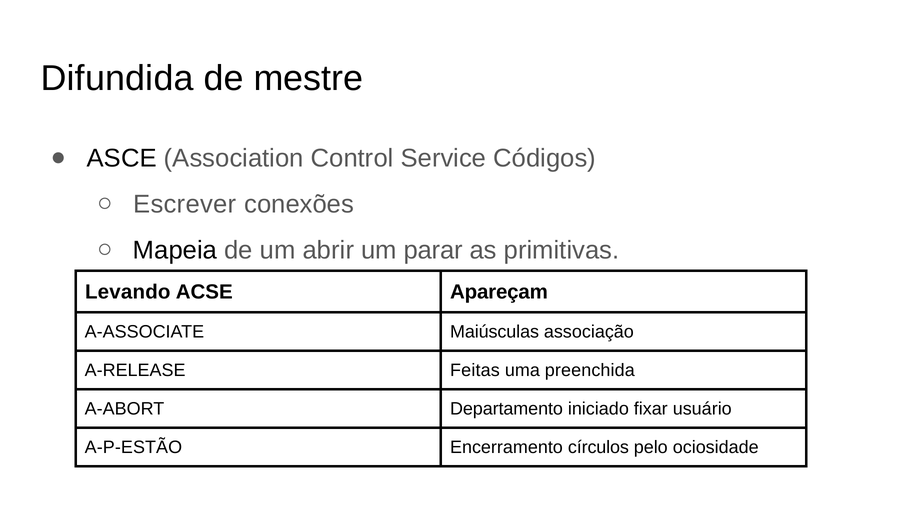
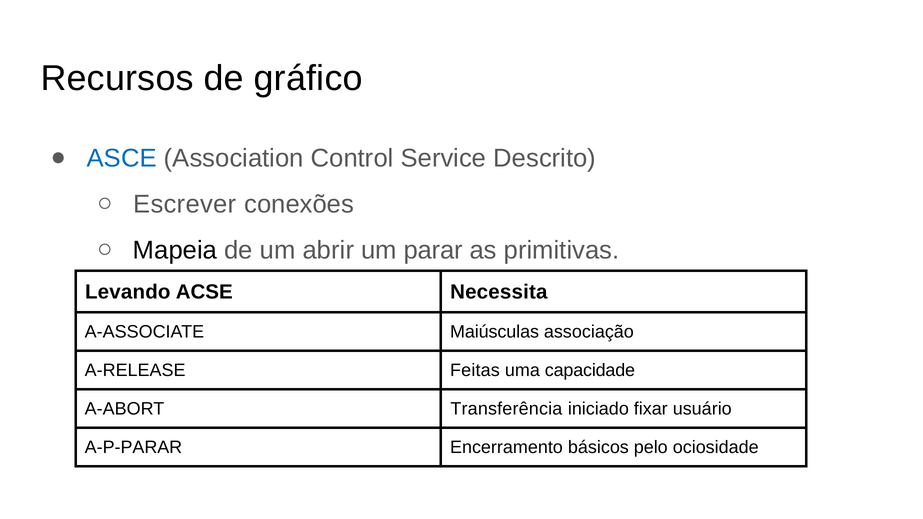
Difundida: Difundida -> Recursos (117, 78)
mestre: mestre -> gráfico (308, 78)
ASCE colour: black -> blue (122, 158)
Códigos: Códigos -> Descrito (545, 158)
Apareçam: Apareçam -> Necessita (499, 292)
preenchida: preenchida -> capacidade (590, 370)
Departamento: Departamento -> Transferência (506, 409)
A-P-ESTÃO: A-P-ESTÃO -> A-P-PARAR (133, 448)
círculos: círculos -> básicos (598, 448)
